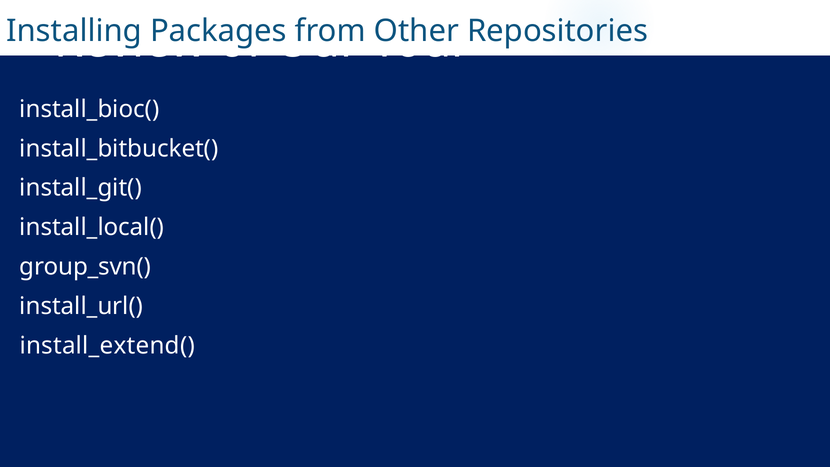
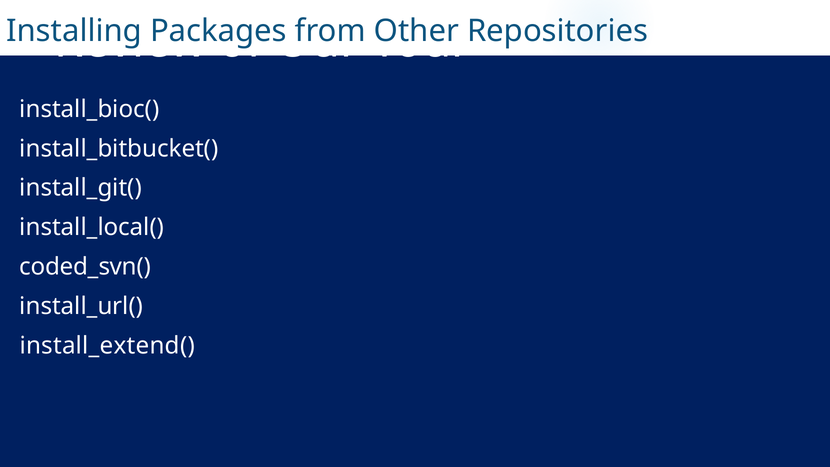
group_svn(: group_svn( -> coded_svn( (85, 267)
